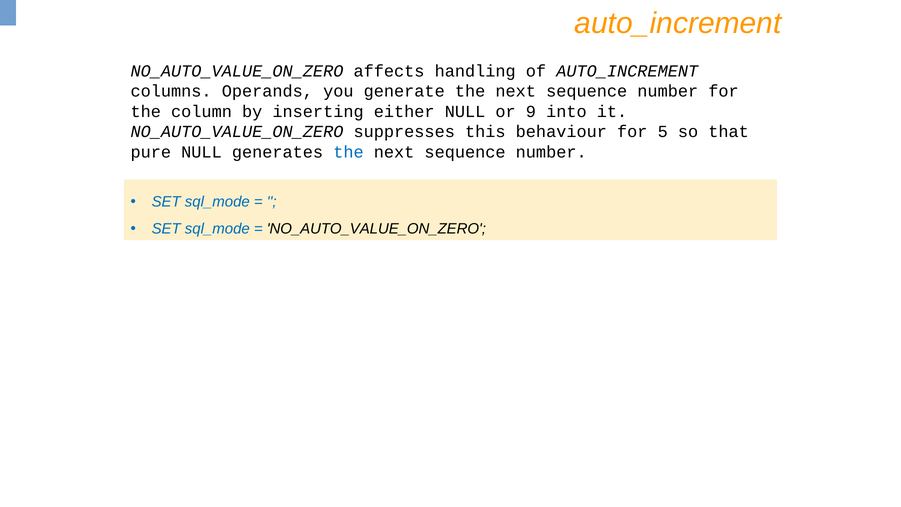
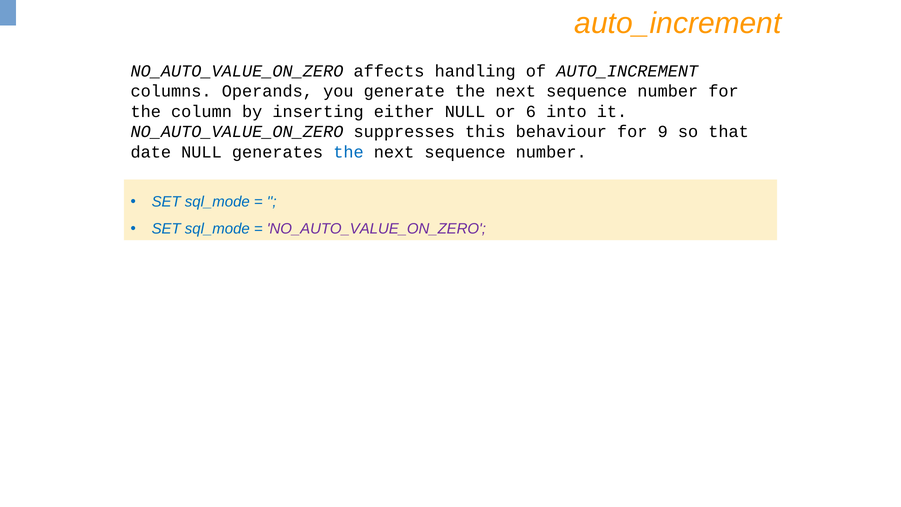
9: 9 -> 6 (531, 111)
5: 5 -> 9 (663, 132)
pure: pure -> date (151, 152)
NO_AUTO_VALUE_ON_ZERO colour: black -> purple (376, 229)
